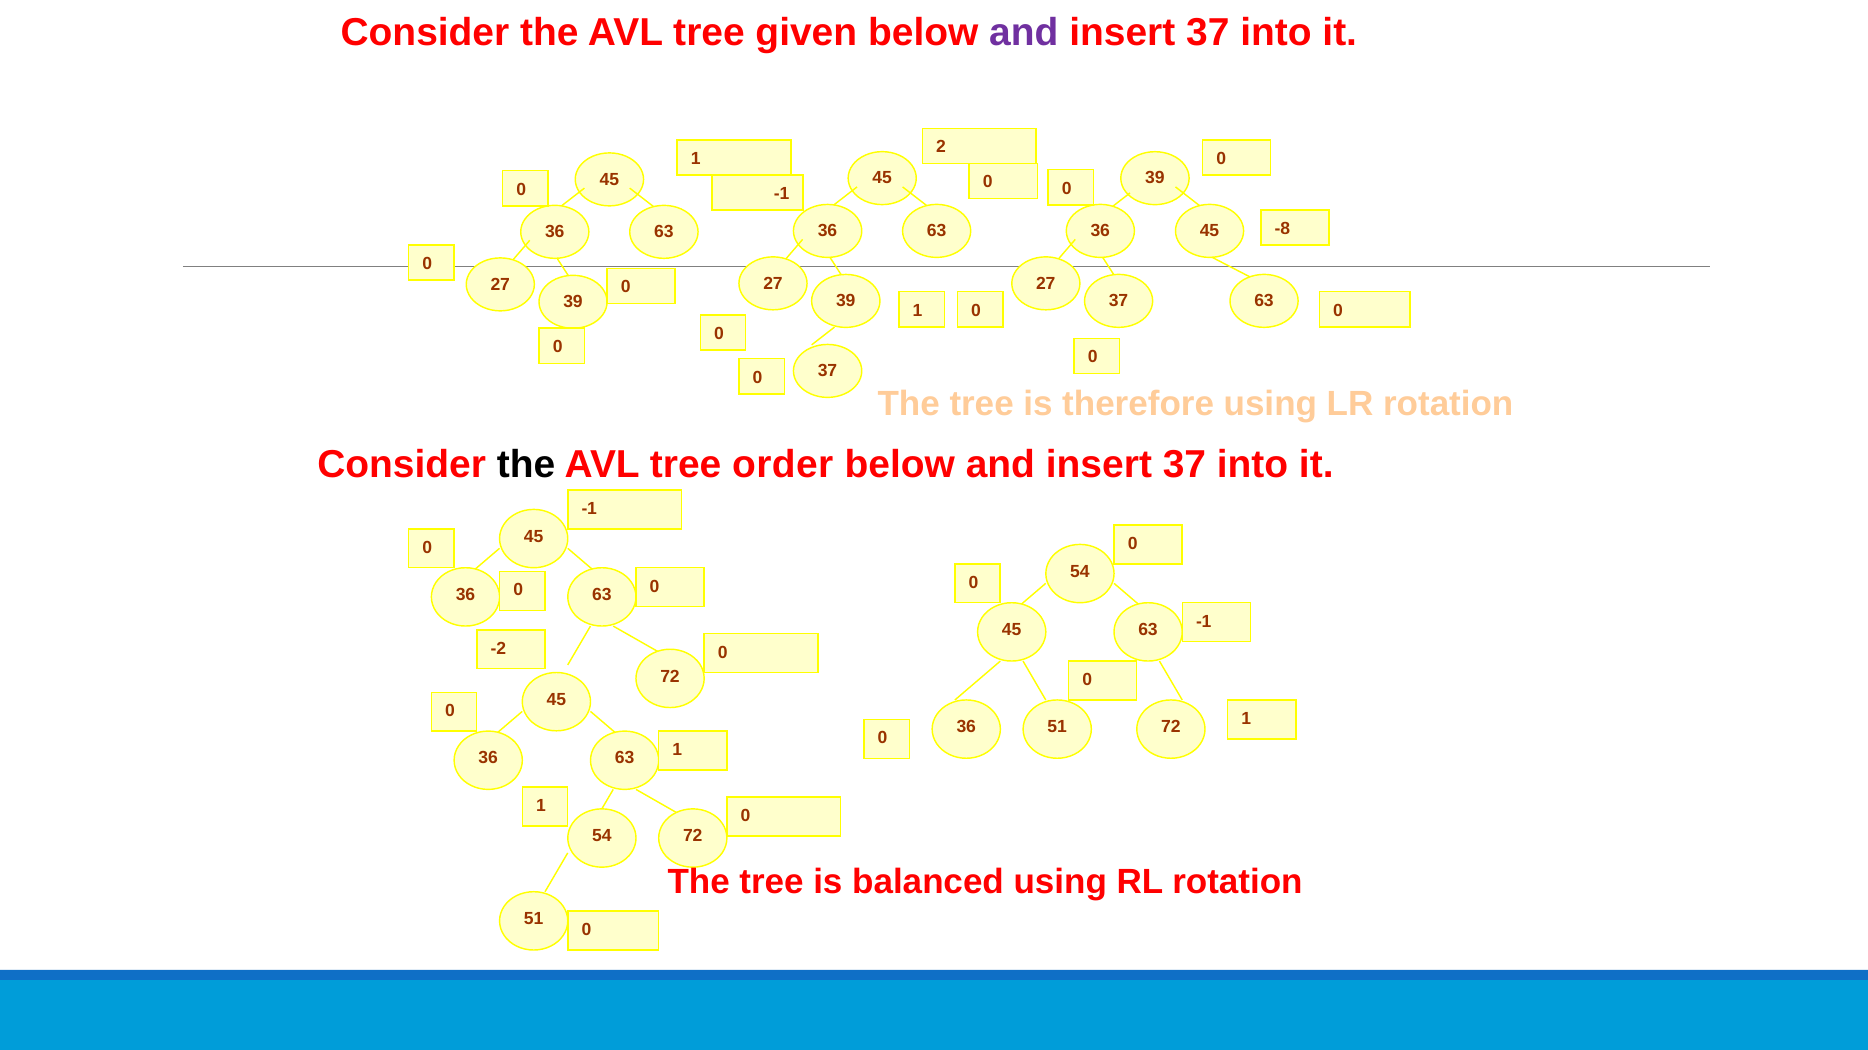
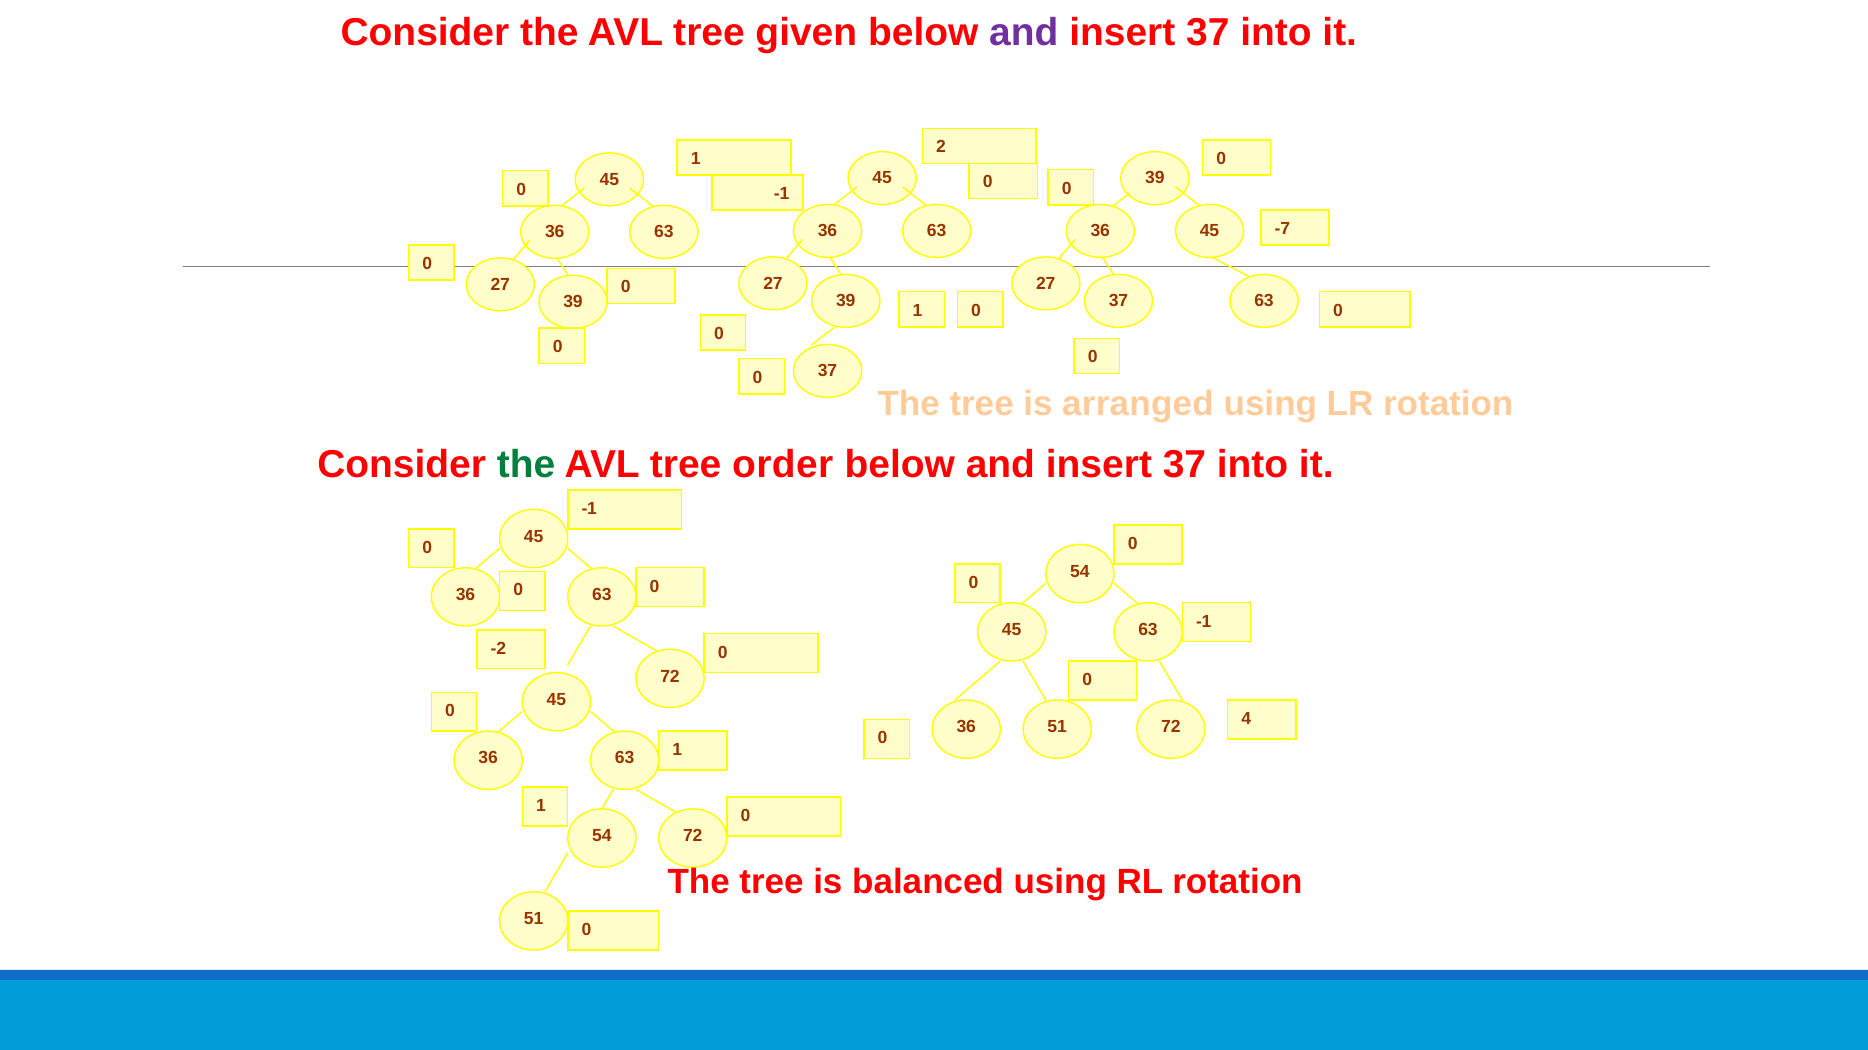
-8: -8 -> -7 (1282, 229)
therefore: therefore -> arranged (1138, 404)
the colour: black -> green (526, 465)
51 1: 1 -> 4 (1246, 719)
